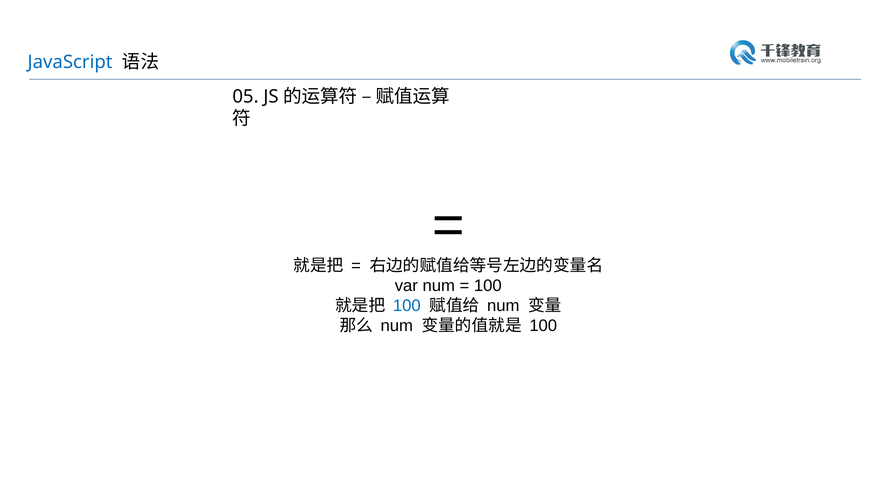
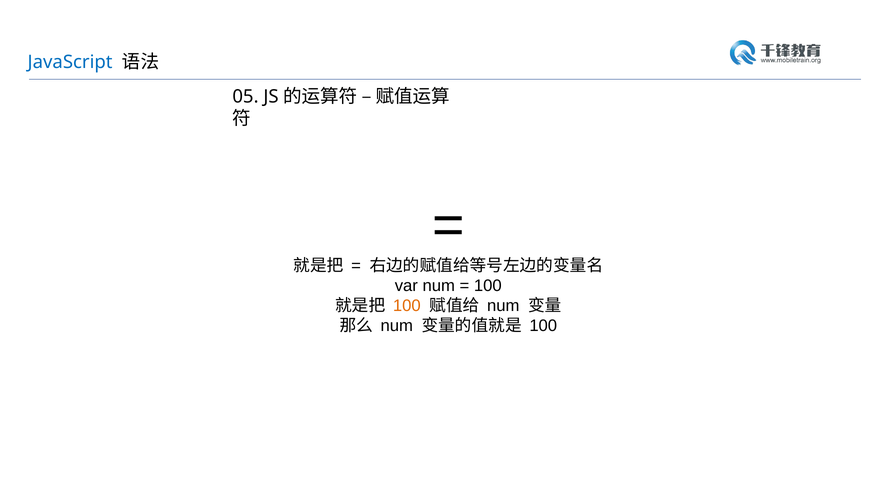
100 colour: blue -> orange (407, 306)
